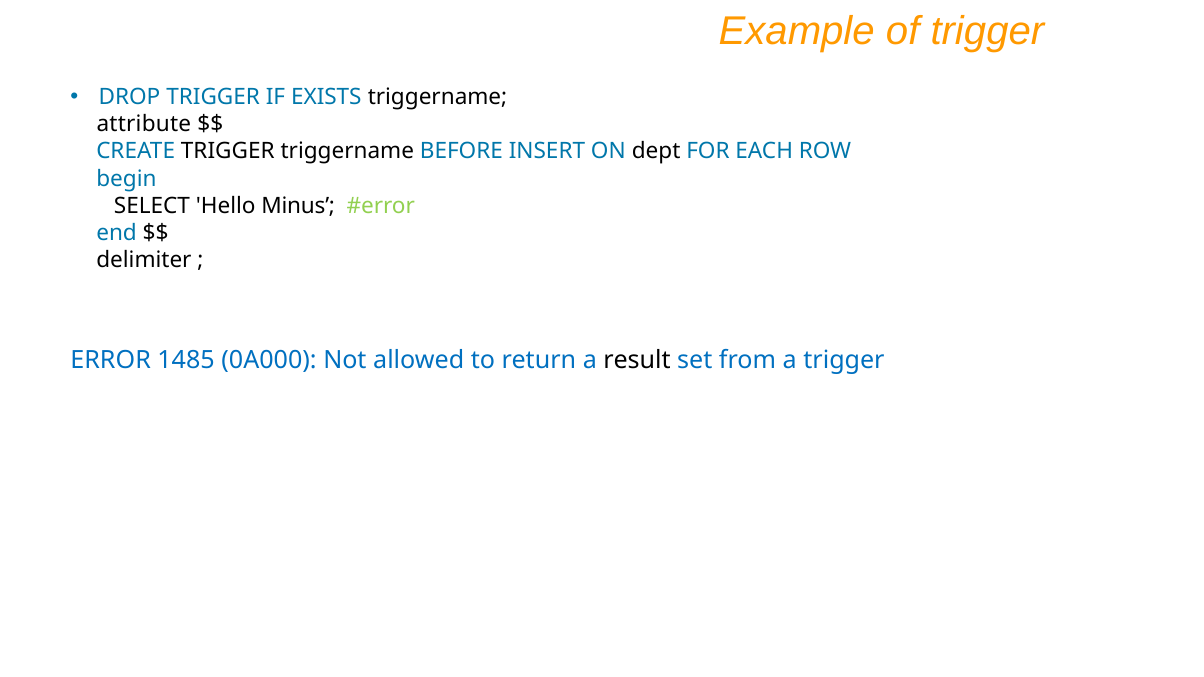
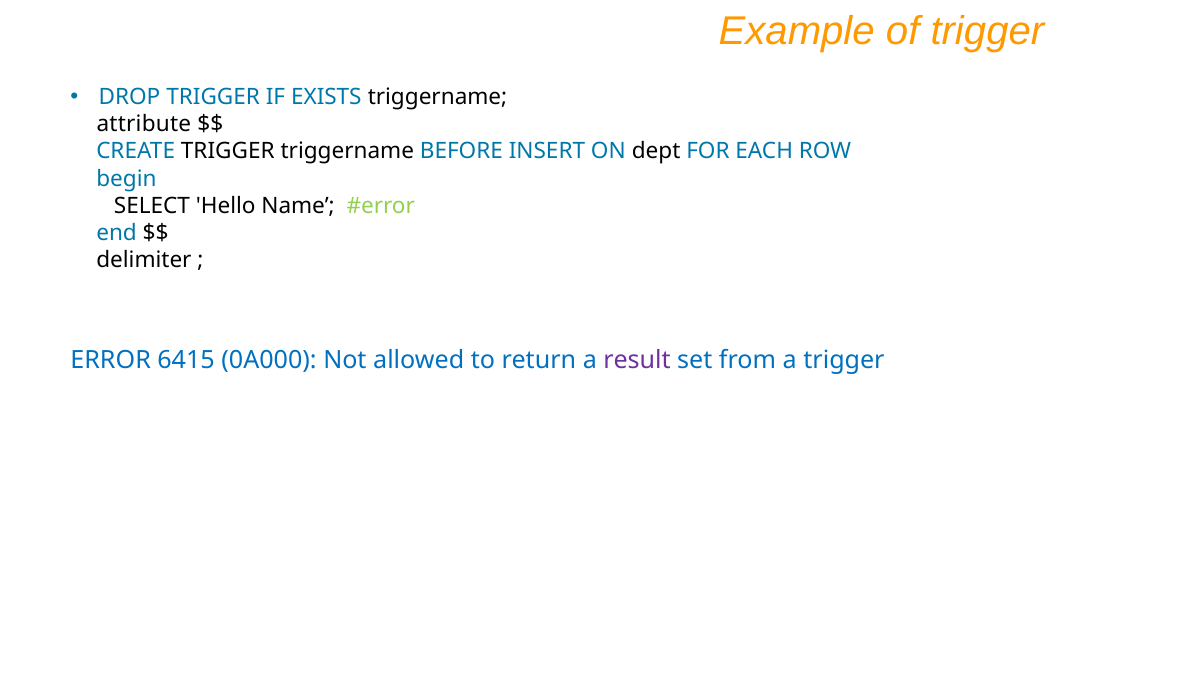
Minus: Minus -> Name (298, 206)
1485: 1485 -> 6415 (186, 360)
result colour: black -> purple (637, 360)
